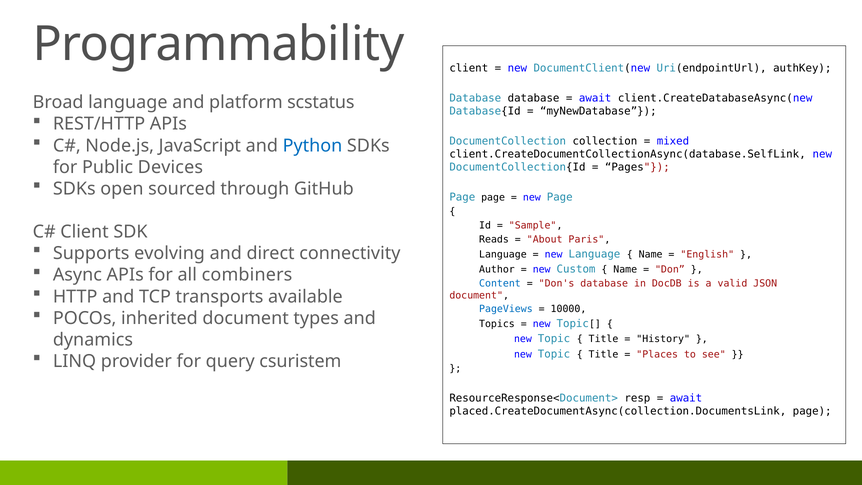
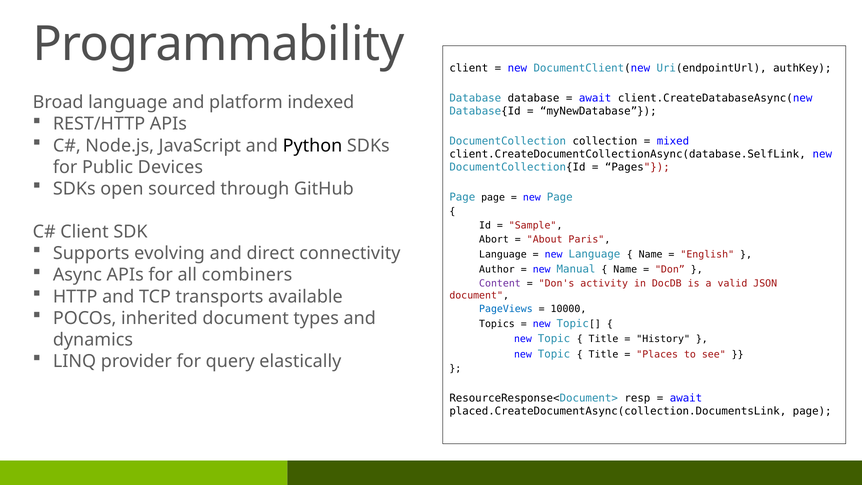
scstatus: scstatus -> indexed (321, 102)
Python colour: blue -> black (312, 146)
Reads: Reads -> Abort (494, 239)
Custom: Custom -> Manual (576, 269)
Content colour: blue -> purple (500, 283)
Don's database: database -> activity (604, 283)
csuristem: csuristem -> elastically (300, 361)
